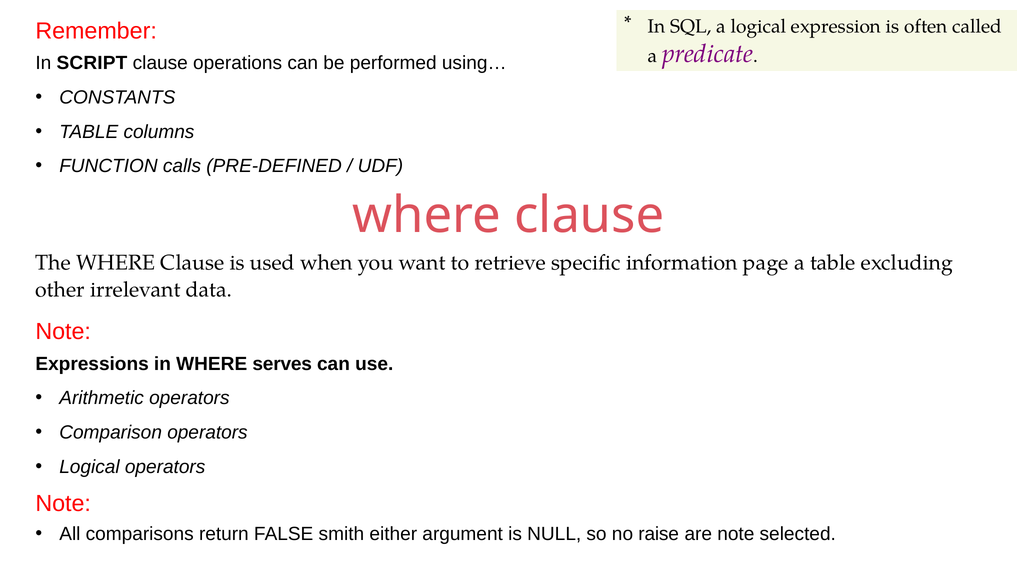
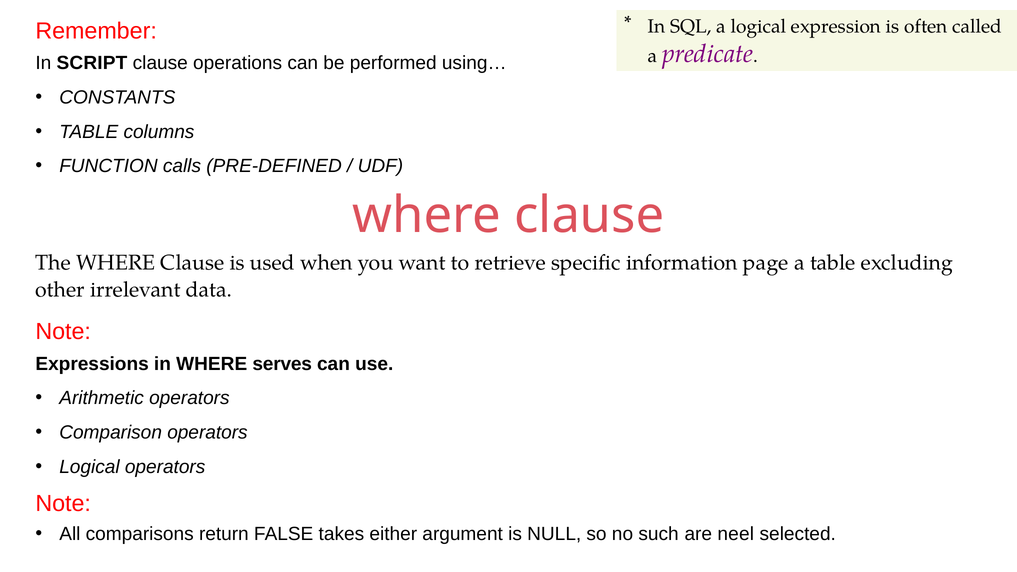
smith: smith -> takes (341, 534)
raise: raise -> such (659, 534)
are note: note -> neel (736, 534)
